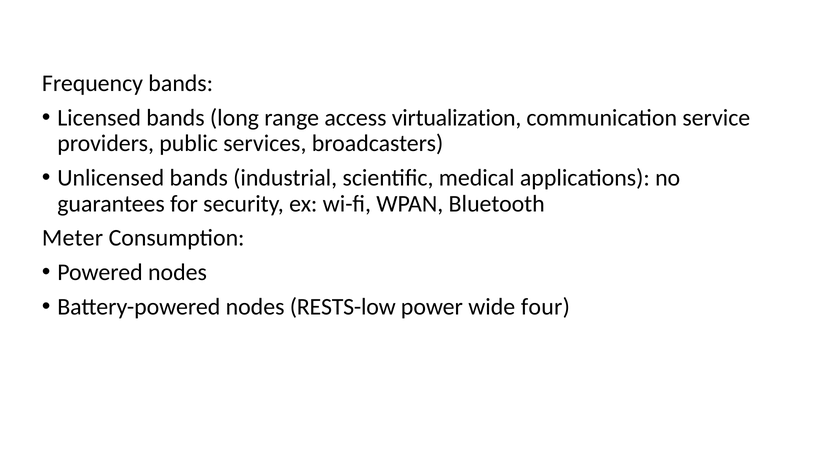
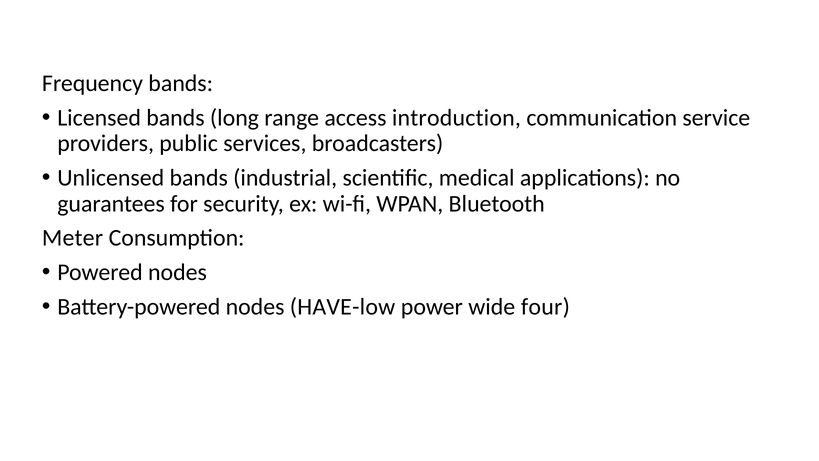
virtualization: virtualization -> introduction (456, 118)
RESTS-low: RESTS-low -> HAVE-low (343, 307)
